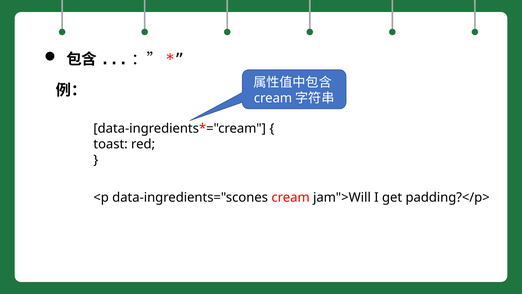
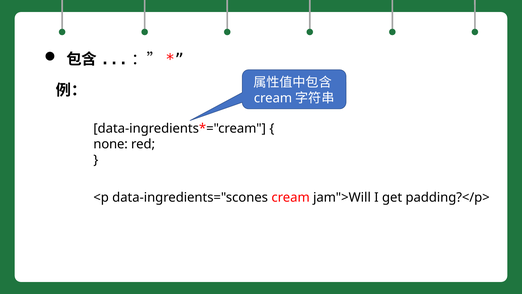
toast: toast -> none (111, 144)
